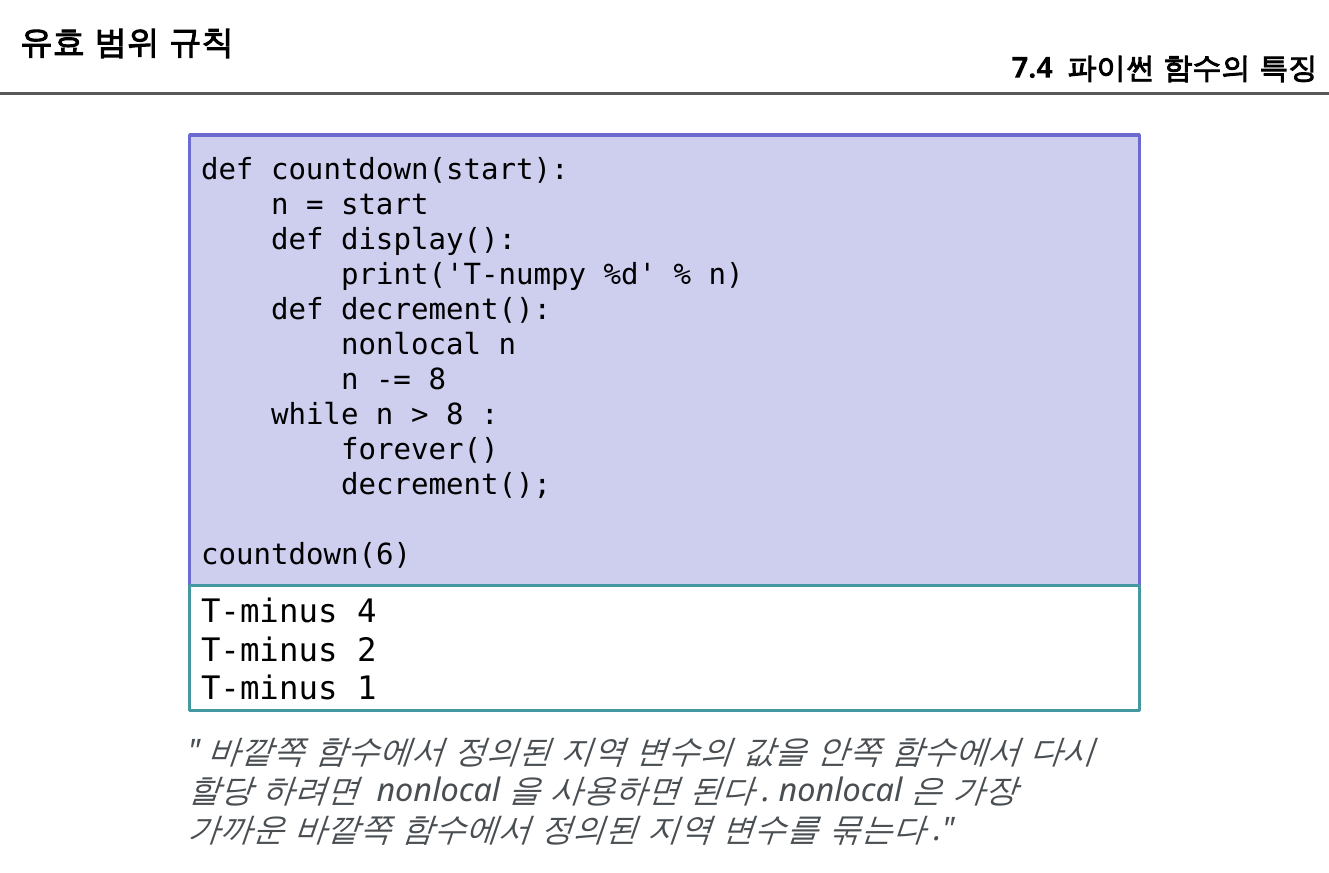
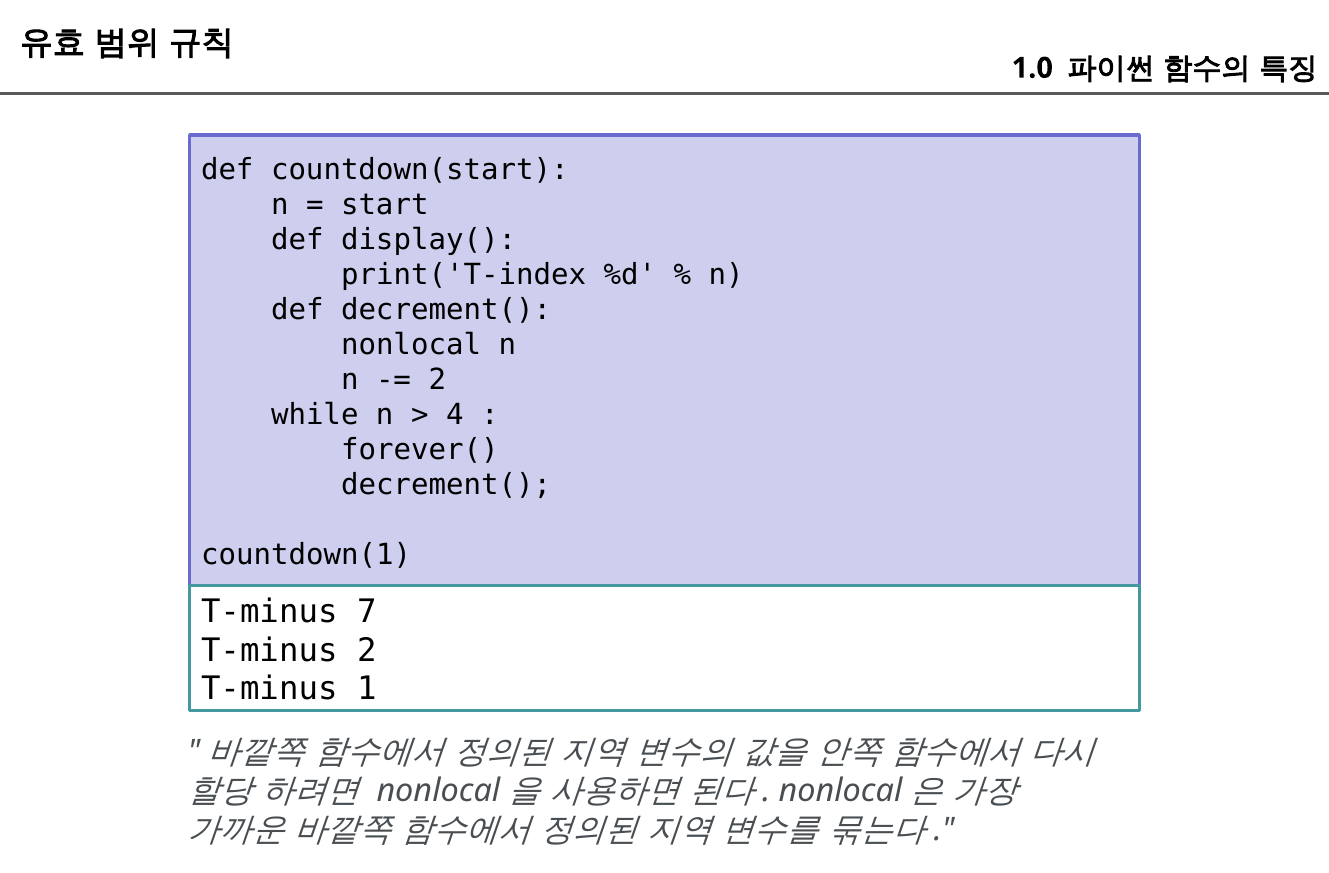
7.4: 7.4 -> 1.0 (1032, 68)
print('T-numpy: print('T-numpy -> print('T-index (464, 275)
8: 8 -> 2 (437, 380)
8: 8 -> 4 (455, 415)
countdown(6: countdown(6 -> countdown(1 (306, 554)
4: 4 -> 7 (367, 612)
